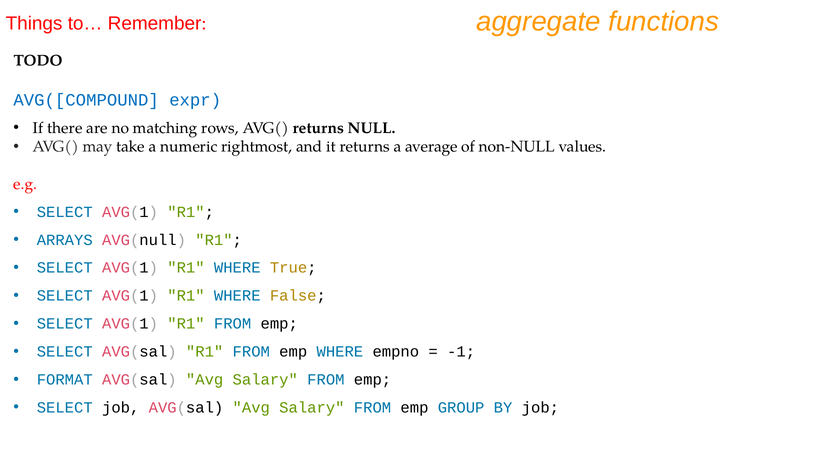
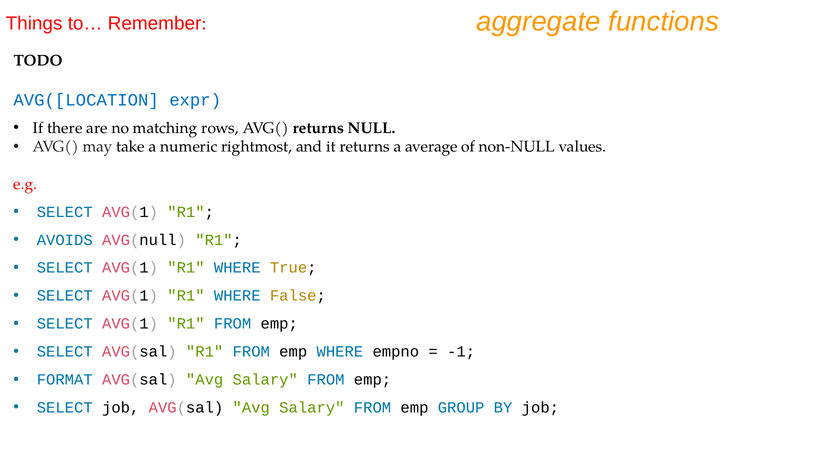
AVG([COMPOUND: AVG([COMPOUND -> AVG([LOCATION (86, 100)
ARRAYS: ARRAYS -> AVOIDS (65, 240)
